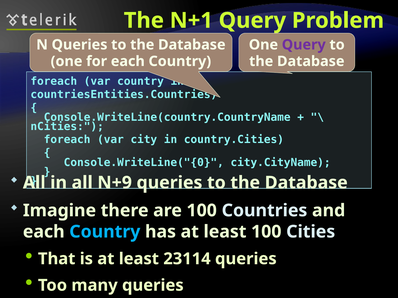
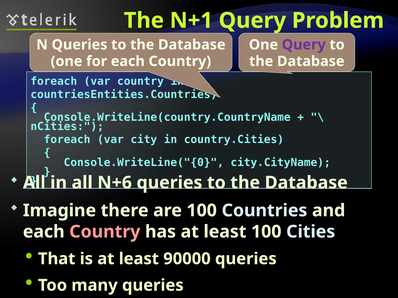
N+9: N+9 -> N+6 (115, 183)
Country colour: light blue -> pink (105, 232)
23114: 23114 -> 90000 (187, 259)
